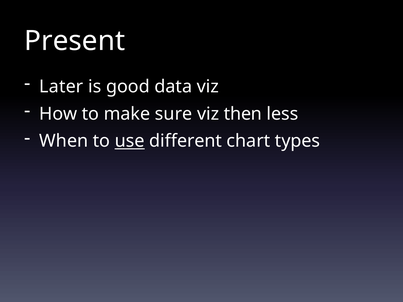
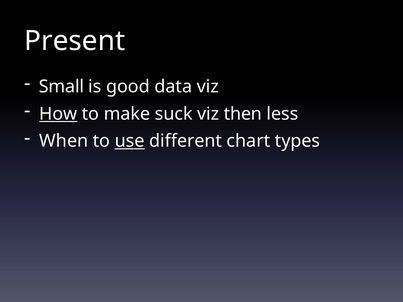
Later: Later -> Small (62, 87)
How underline: none -> present (58, 114)
sure: sure -> suck (174, 114)
